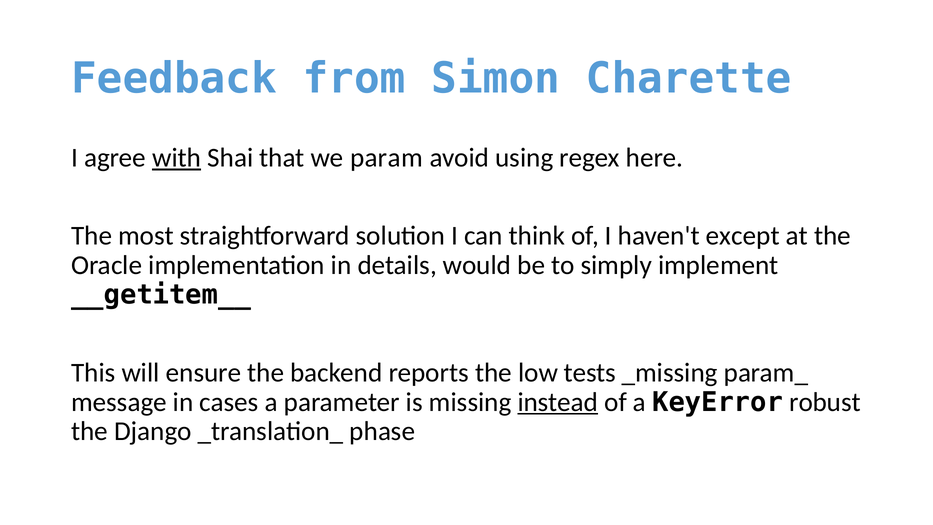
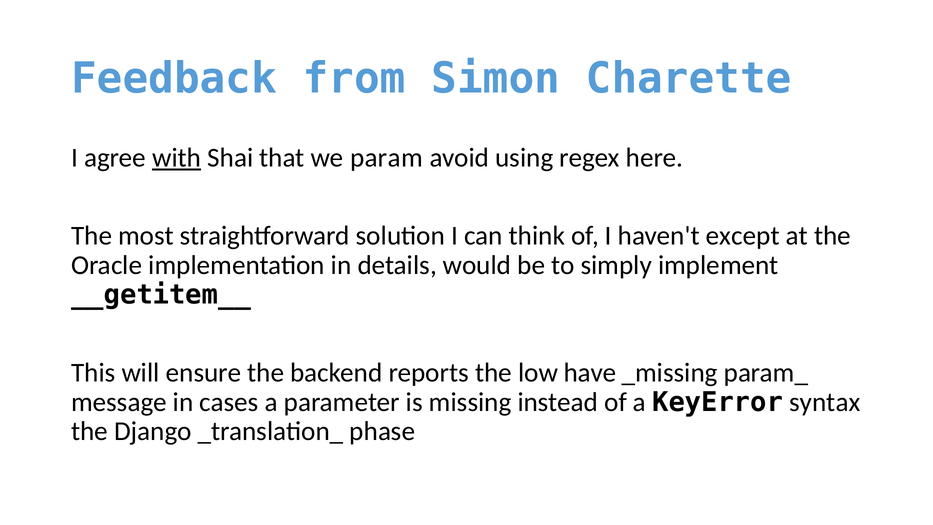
tests: tests -> have (590, 373)
instead underline: present -> none (558, 402)
robust: robust -> syntax (825, 402)
